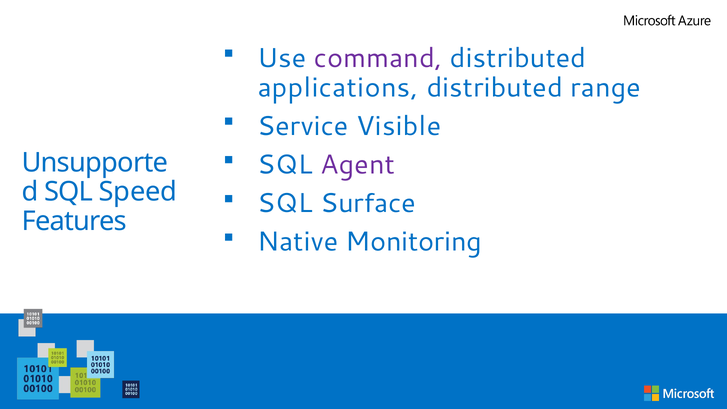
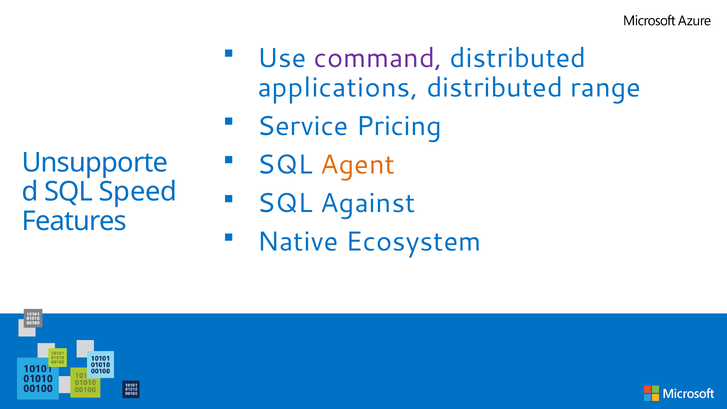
Visible: Visible -> Pricing (399, 126)
Agent colour: purple -> orange (358, 165)
Surface: Surface -> Against (368, 203)
Monitoring: Monitoring -> Ecosystem (414, 242)
